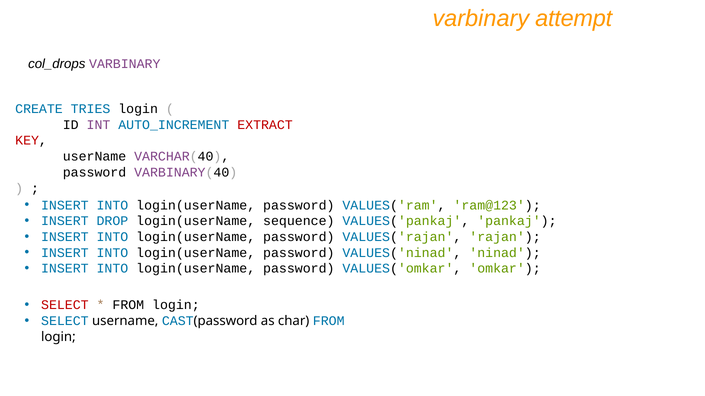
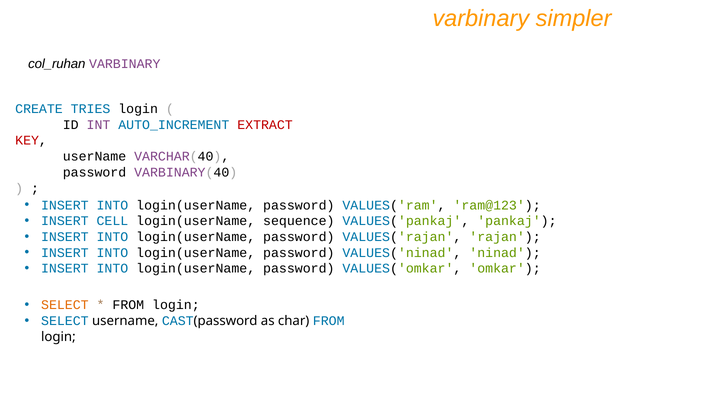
attempt: attempt -> simpler (574, 18)
col_drops: col_drops -> col_ruhan (57, 64)
DROP: DROP -> CELL (112, 221)
SELECT colour: red -> orange (65, 305)
